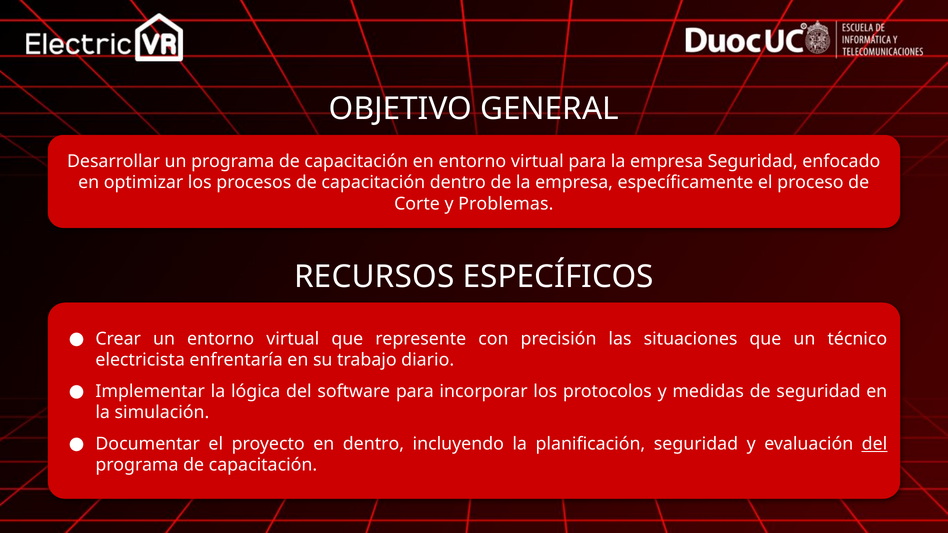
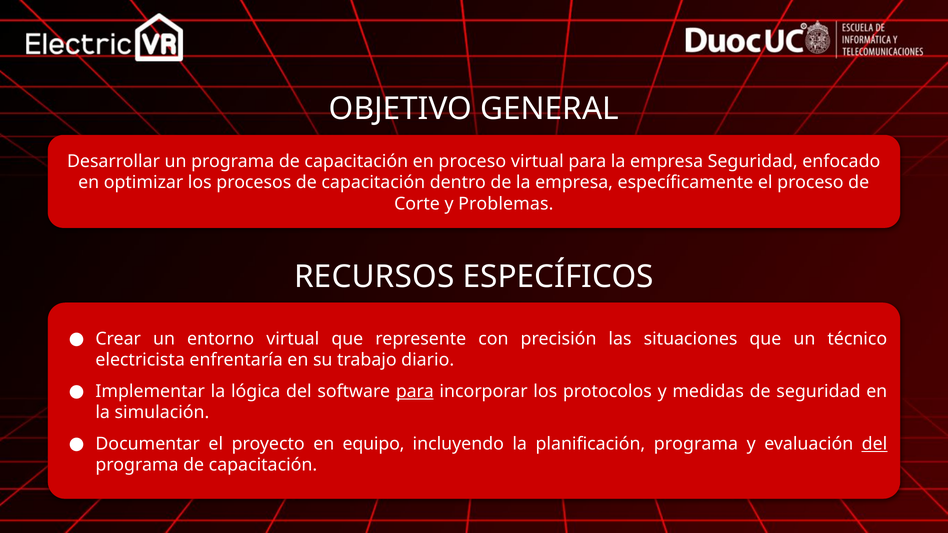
en entorno: entorno -> proceso (472, 161)
para underline: none -> present (415, 391)
en dentro: dentro -> equipo (374, 444)
planificación seguridad: seguridad -> programa (696, 444)
